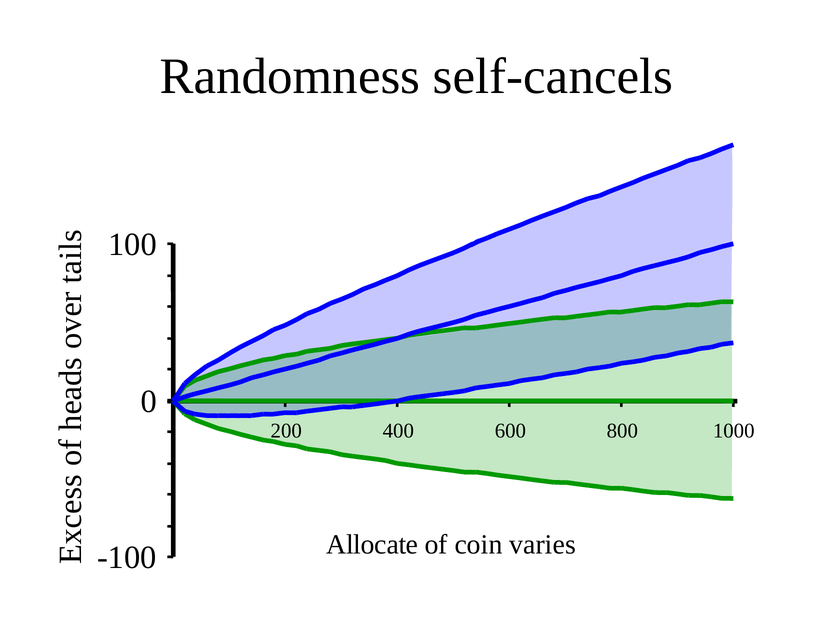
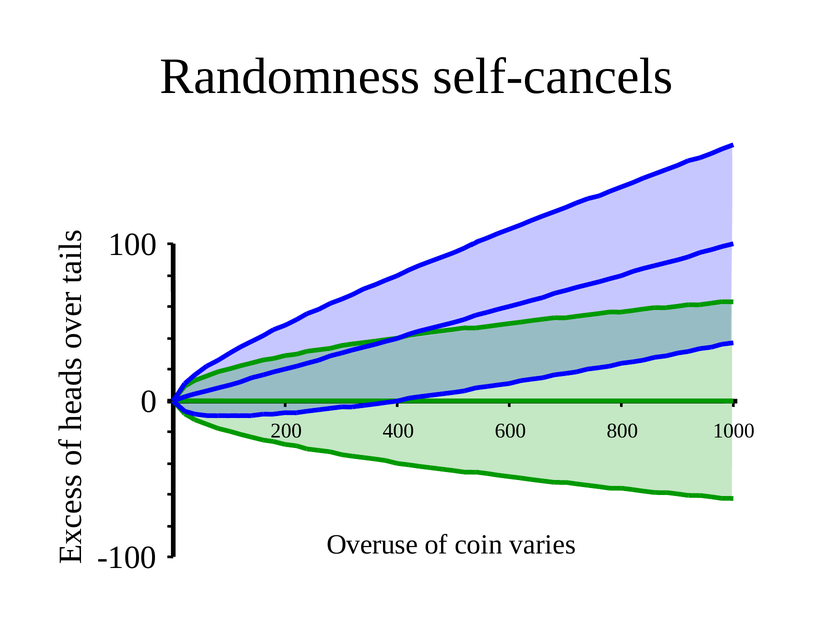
Allocate: Allocate -> Overuse (372, 544)
